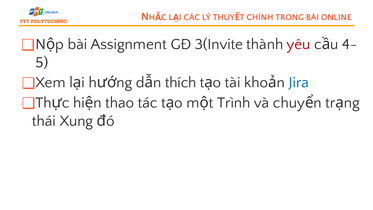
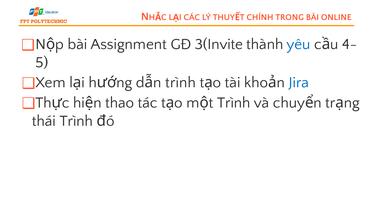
yêu colour: red -> blue (299, 44)
thích: thích -> trình (180, 82)
thái Xung: Xung -> Trình (76, 121)
